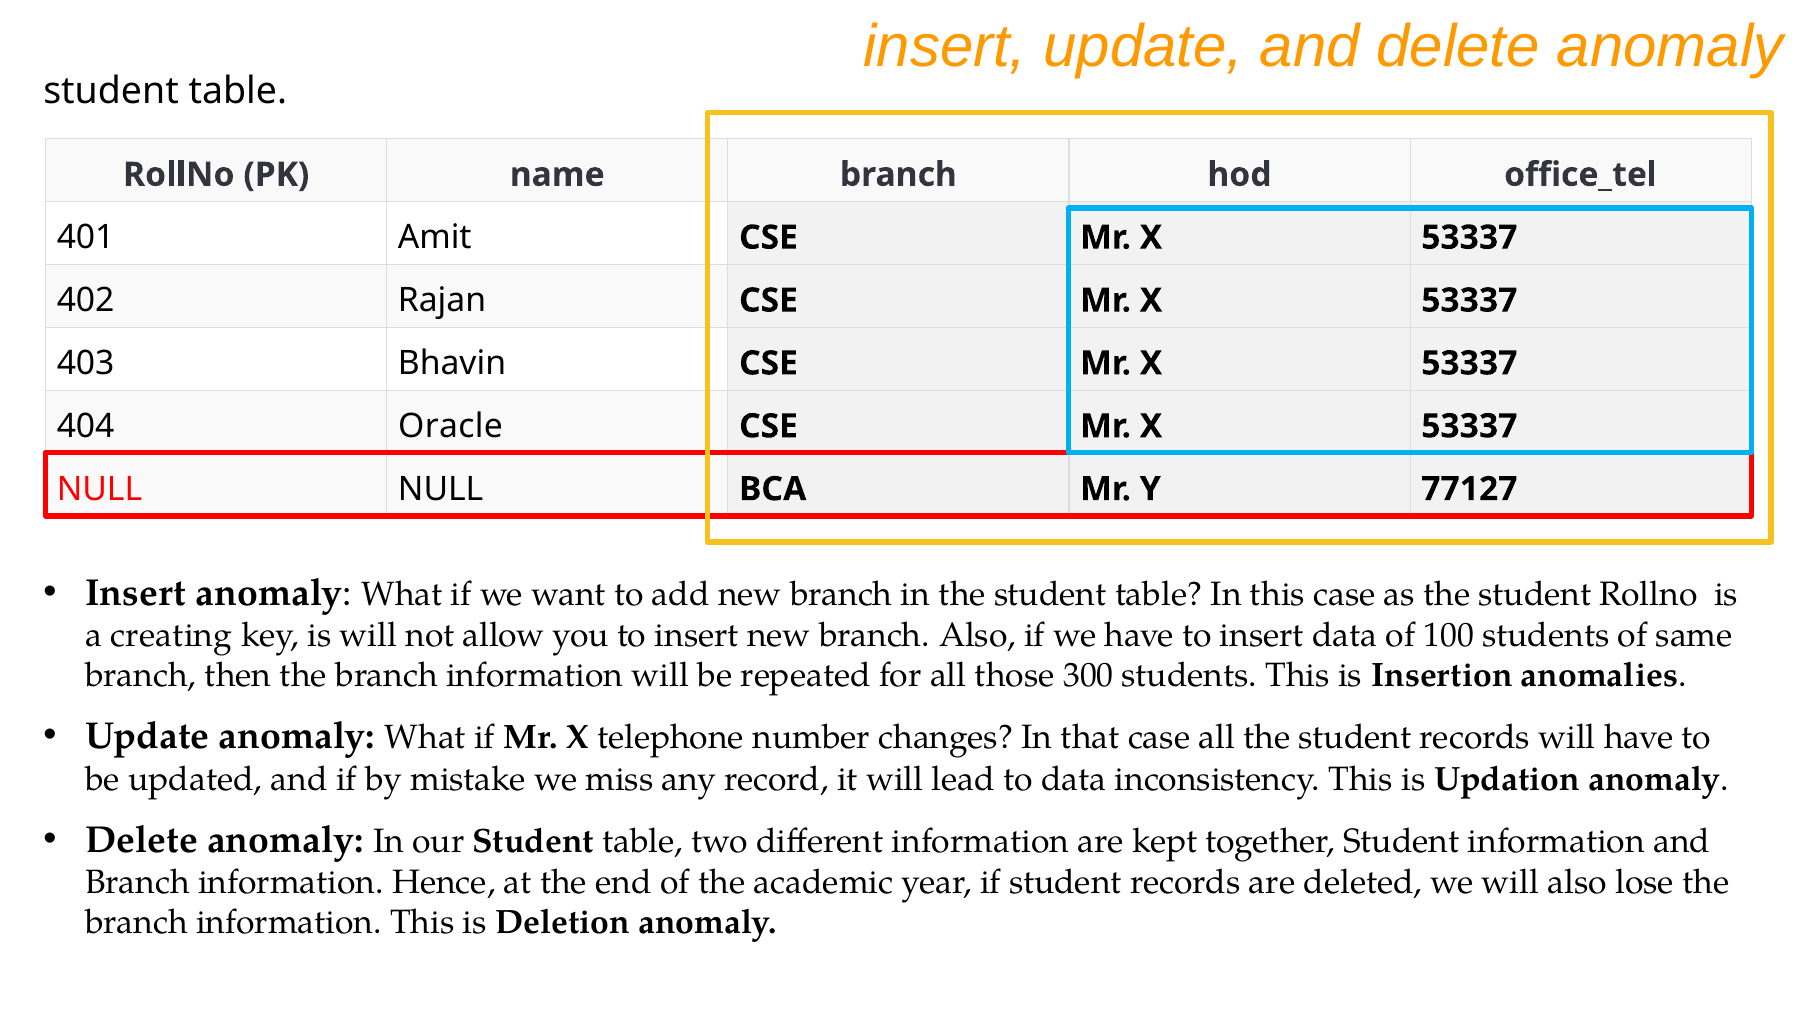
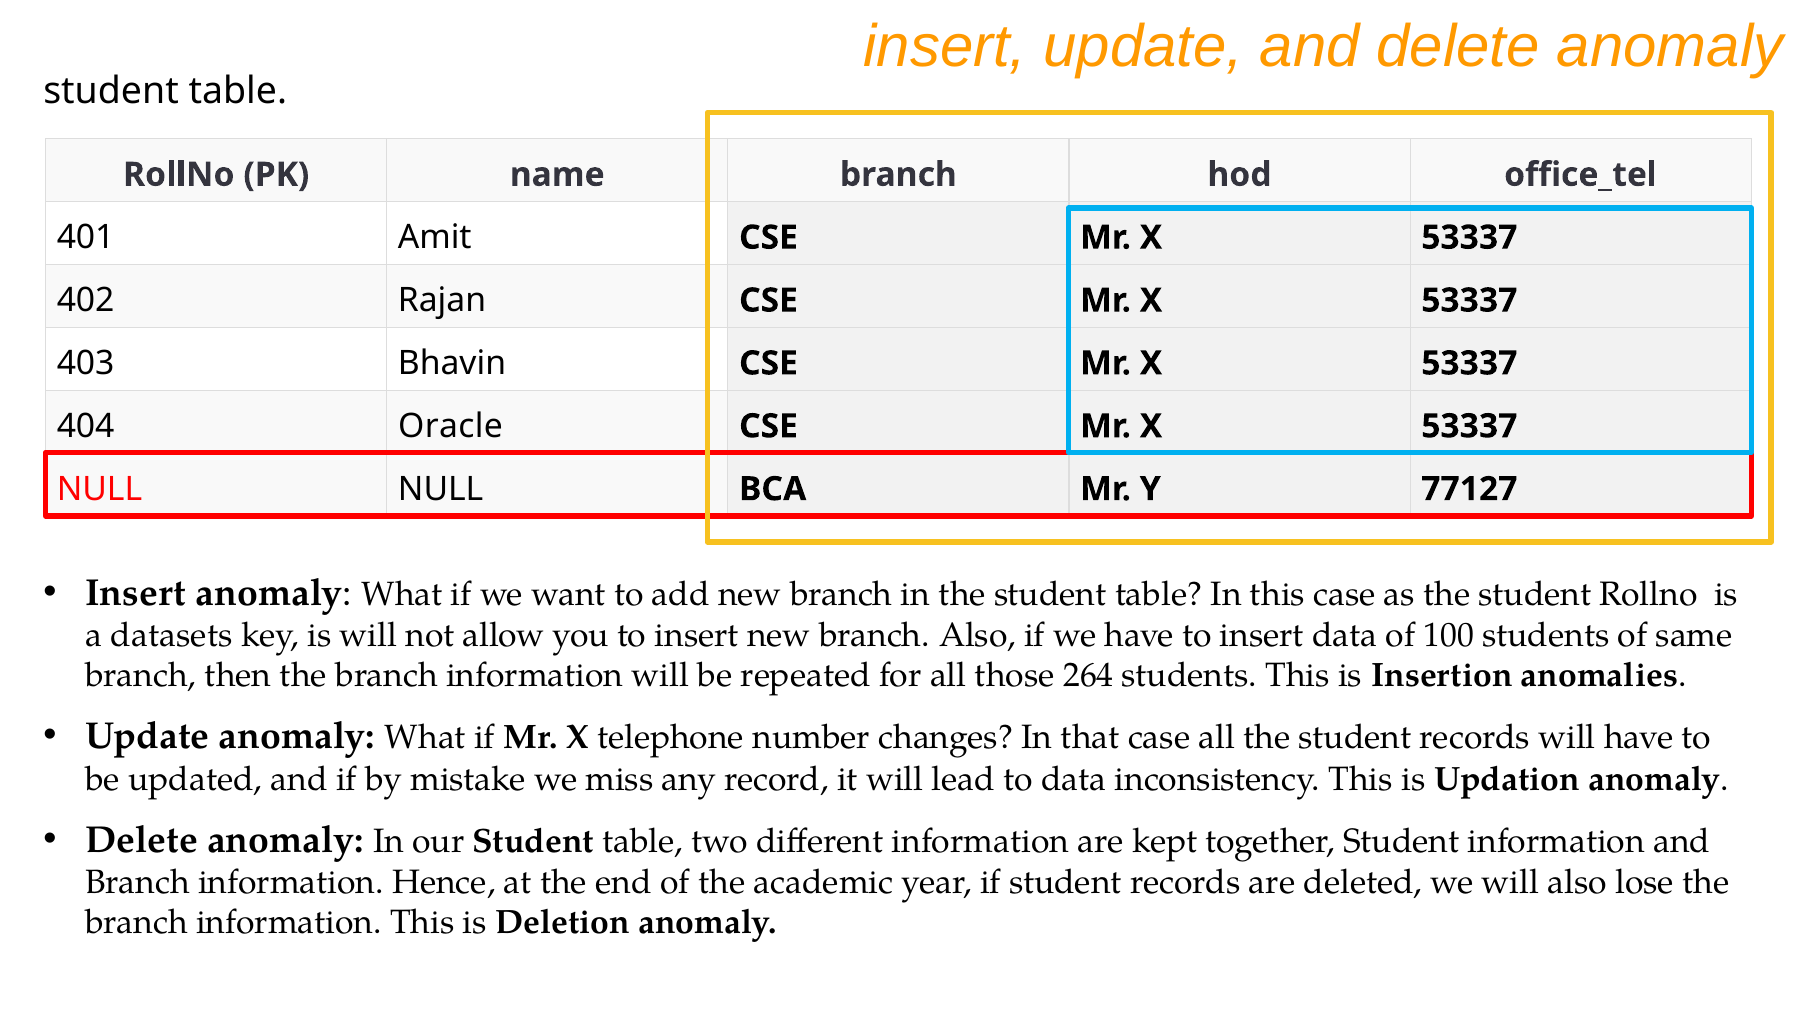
creating: creating -> datasets (172, 635)
300: 300 -> 264 (1088, 676)
